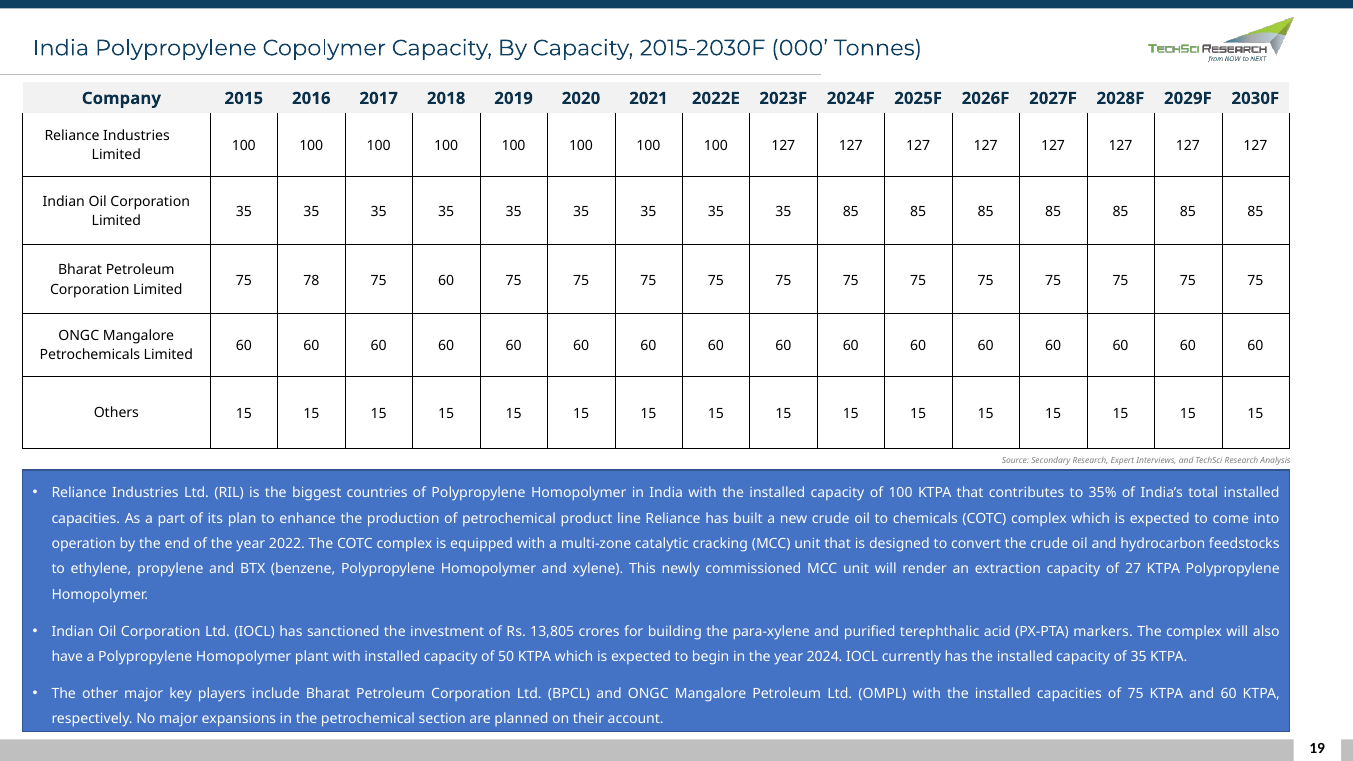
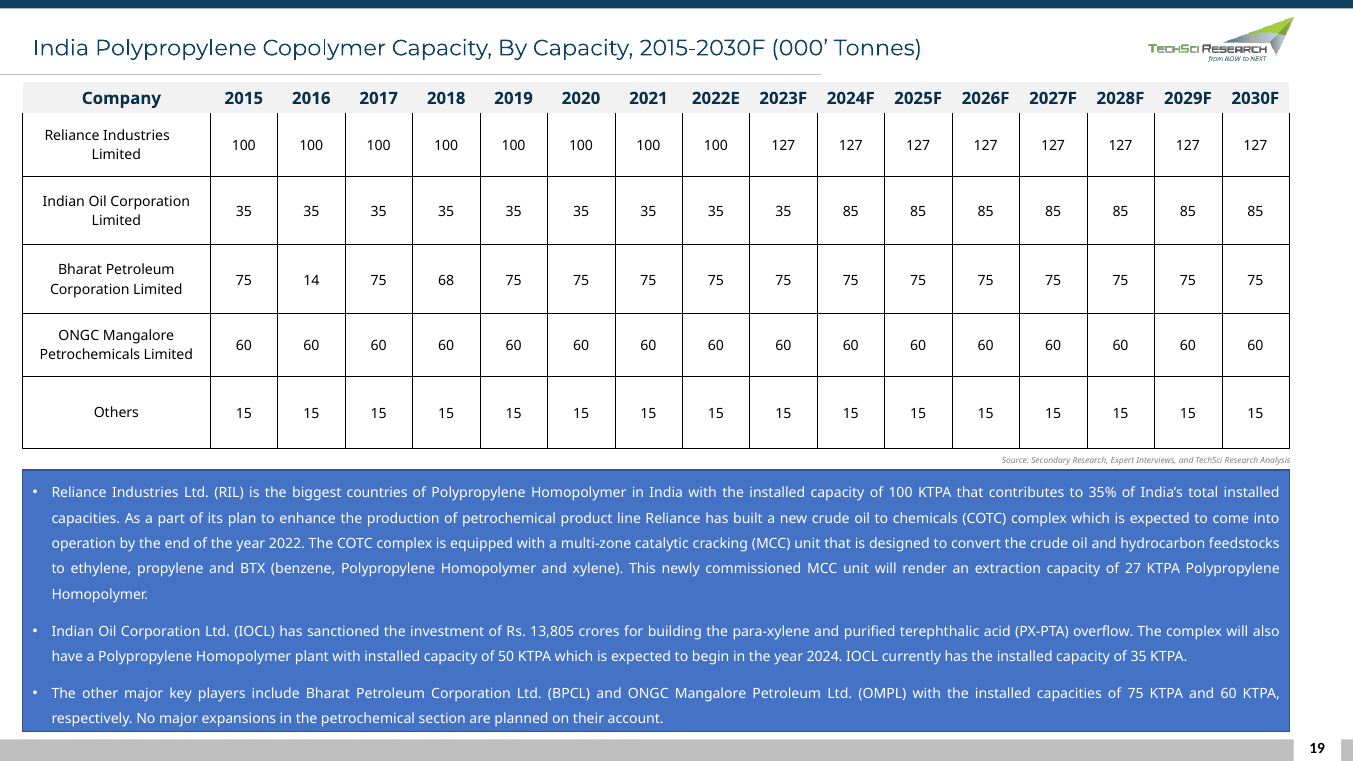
78: 78 -> 14 (311, 280)
75 60: 60 -> 68 (446, 280)
markers: markers -> overflow (1103, 631)
